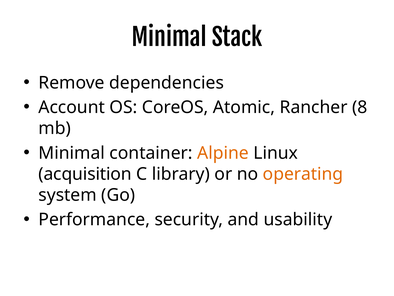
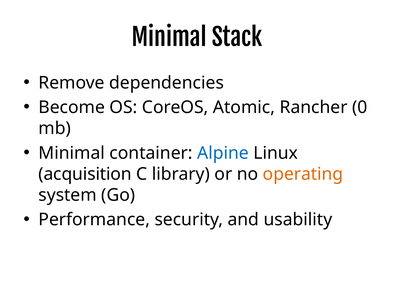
Account: Account -> Become (72, 107)
8: 8 -> 0 (360, 107)
Alpine colour: orange -> blue (223, 153)
